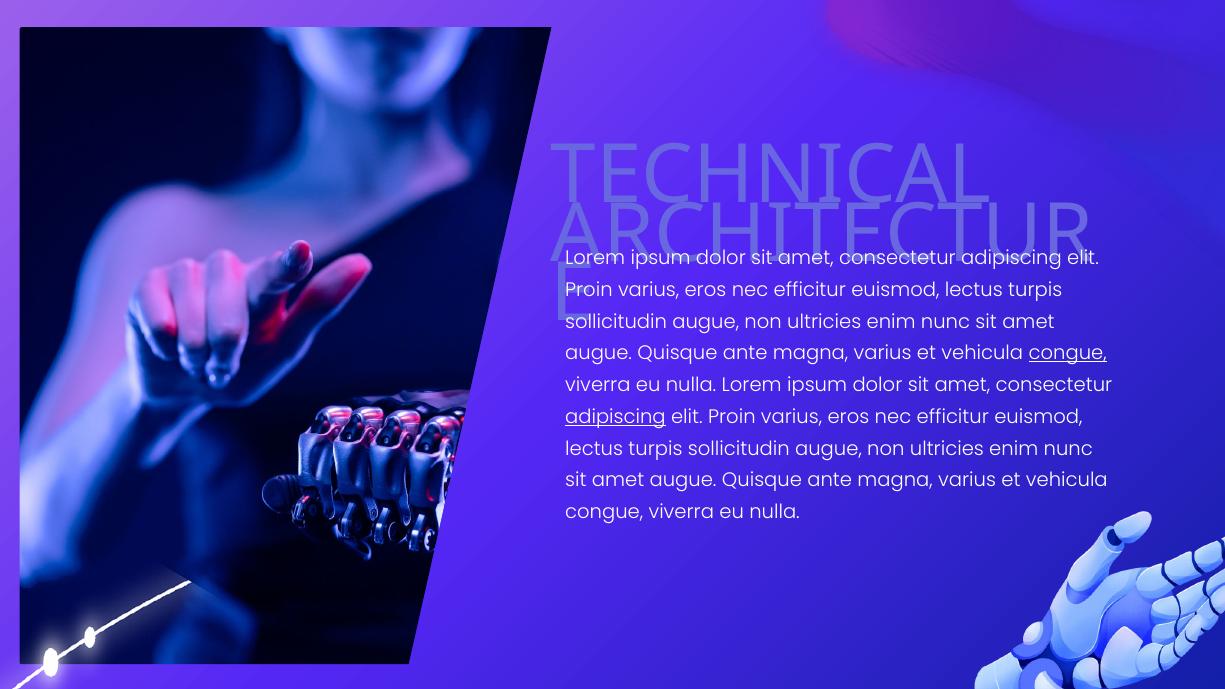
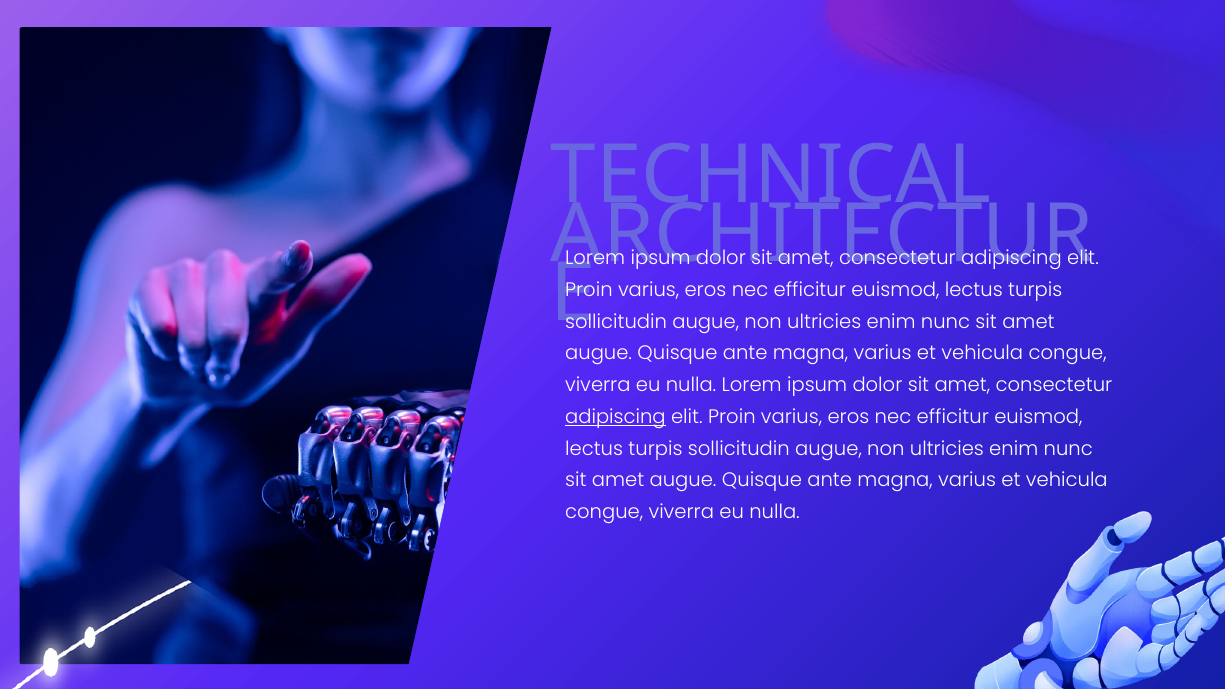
congue underline: present -> none (1068, 354)
